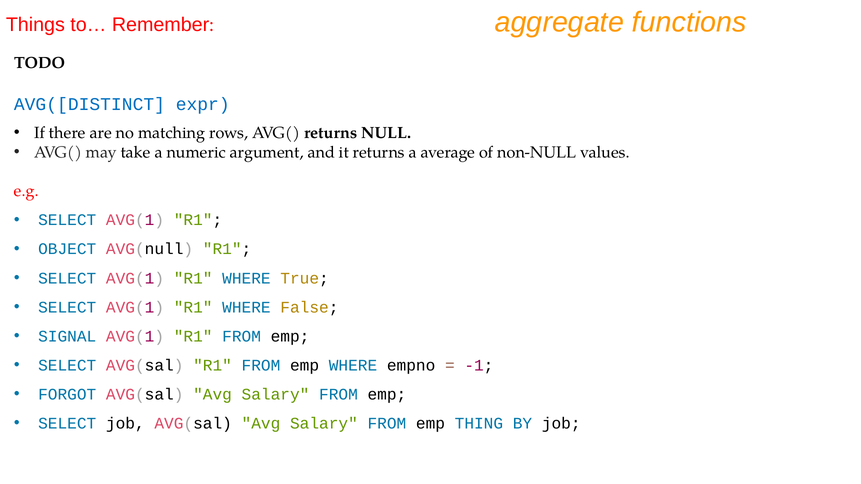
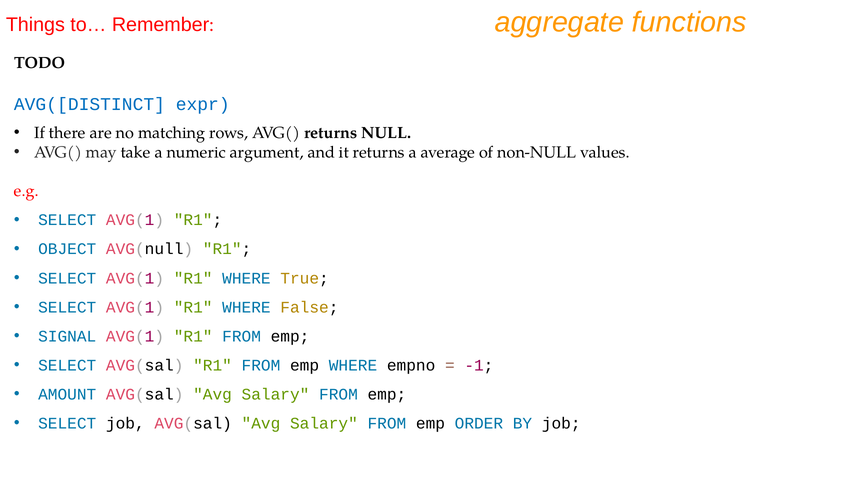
FORGOT: FORGOT -> AMOUNT (67, 395)
THING: THING -> ORDER (479, 424)
